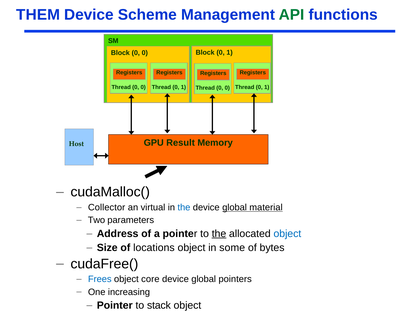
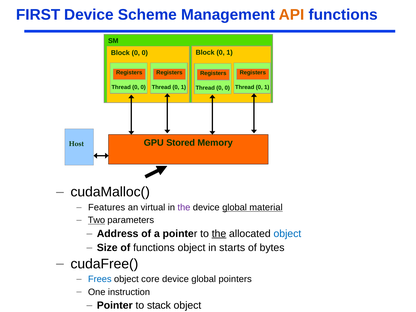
THEM: THEM -> FIRST (38, 15)
API colour: green -> orange (291, 15)
Result: Result -> Stored (181, 143)
Collector: Collector -> Features (107, 207)
the colour: blue -> purple (184, 207)
Two underline: none -> present (96, 220)
of locations: locations -> functions (154, 248)
some: some -> starts (232, 248)
increasing: increasing -> instruction (129, 292)
